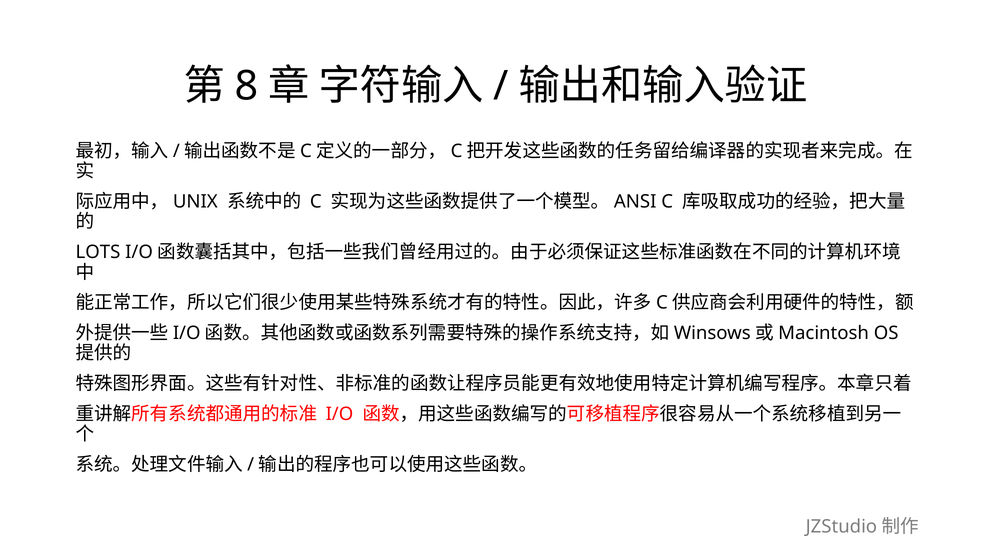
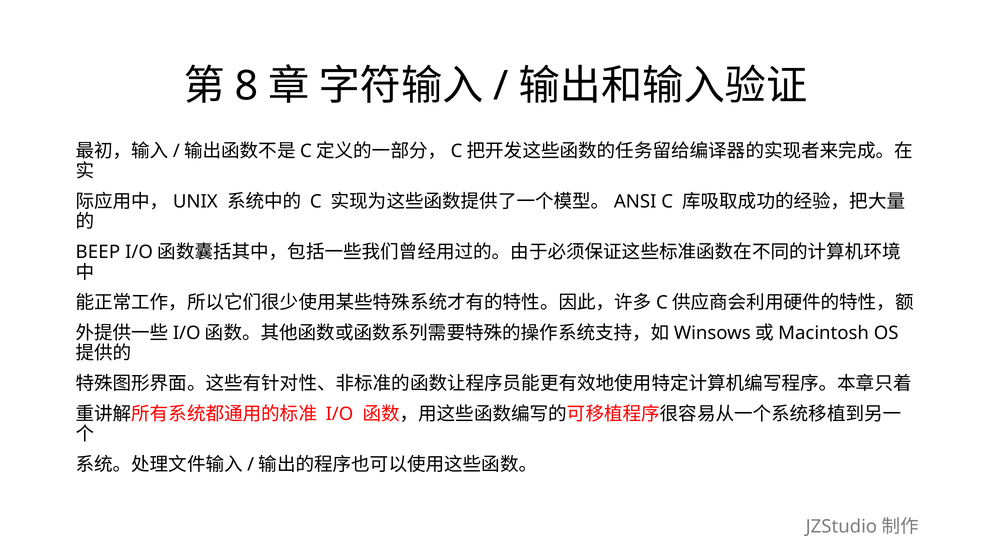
LOTS: LOTS -> BEEP (98, 252)
